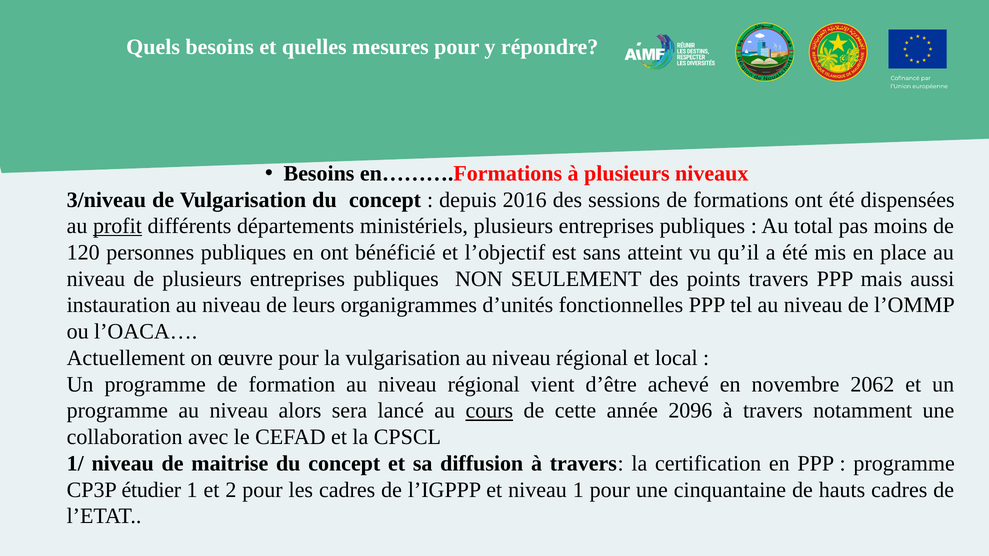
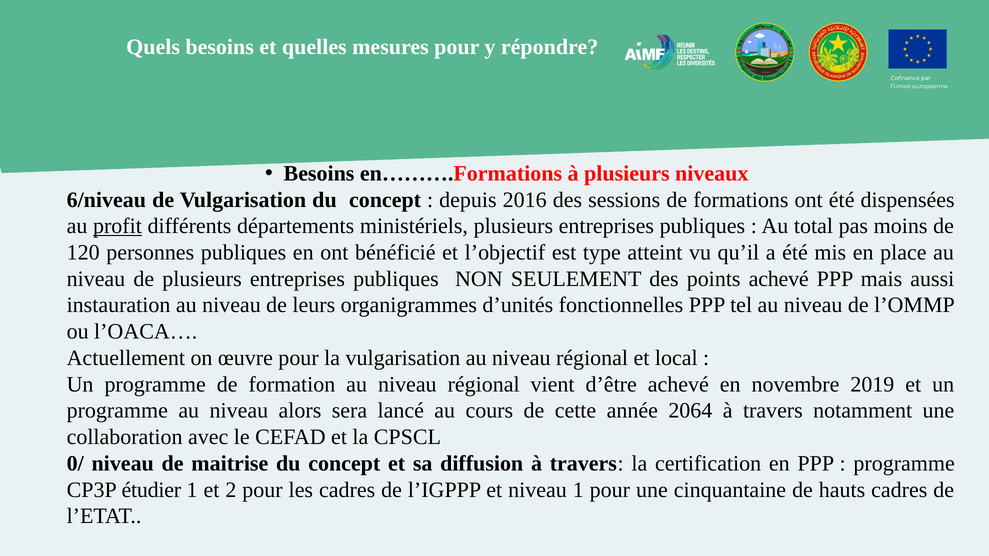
3/niveau: 3/niveau -> 6/niveau (106, 200)
sans: sans -> type (602, 253)
points travers: travers -> achevé (779, 279)
2062: 2062 -> 2019 (872, 385)
cours underline: present -> none (489, 411)
2096: 2096 -> 2064 (690, 411)
1/: 1/ -> 0/ (75, 464)
